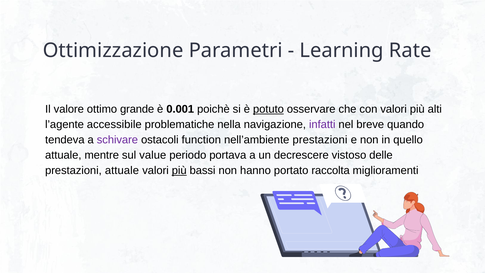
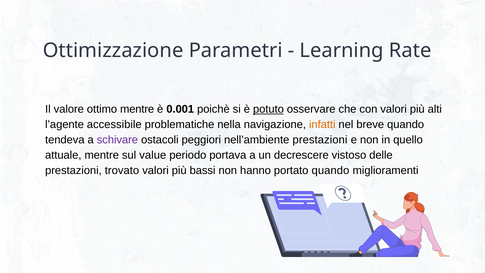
ottimo grande: grande -> mentre (137, 109)
infatti colour: purple -> orange (322, 124)
function: function -> peggiori (201, 140)
prestazioni attuale: attuale -> trovato (122, 170)
più underline: present -> none (179, 170)
portato raccolta: raccolta -> quando (330, 170)
